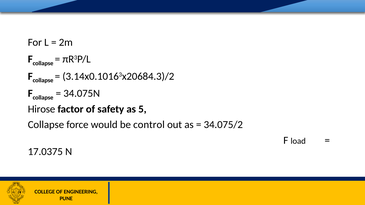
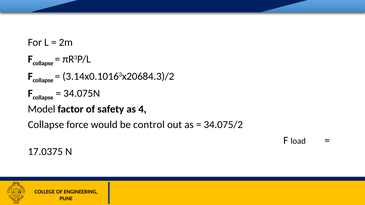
Hirose: Hirose -> Model (42, 109)
5: 5 -> 4 (142, 109)
